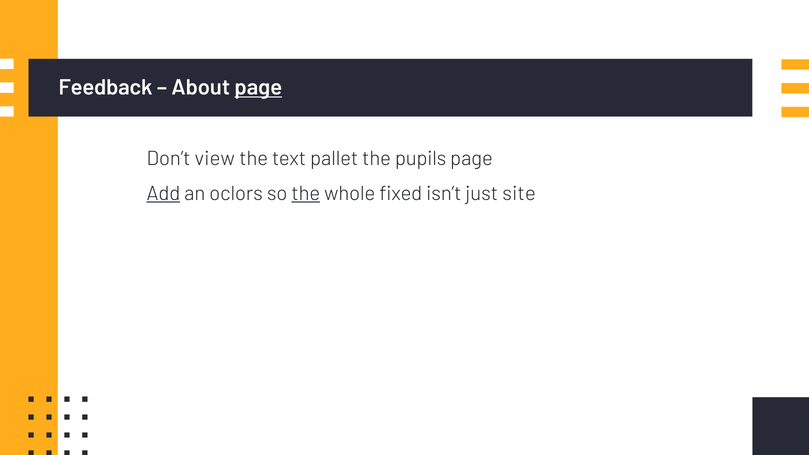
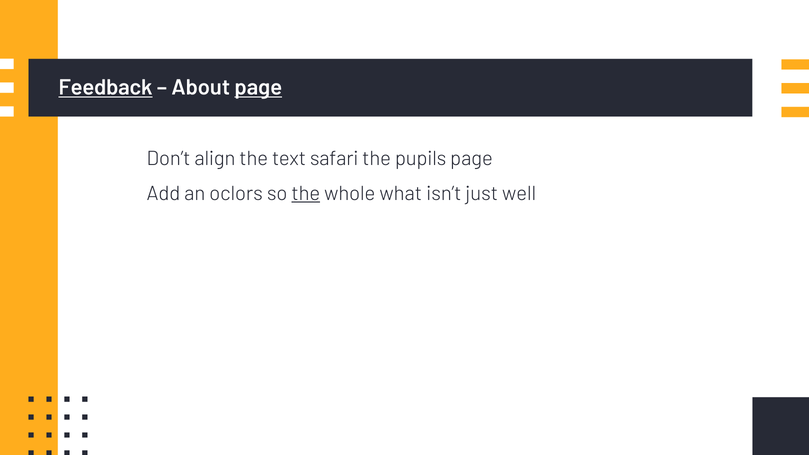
Feedback underline: none -> present (106, 88)
view: view -> align (215, 159)
pallet: pallet -> safari (334, 159)
Add underline: present -> none (163, 193)
fixed: fixed -> what (401, 193)
site: site -> well (519, 193)
